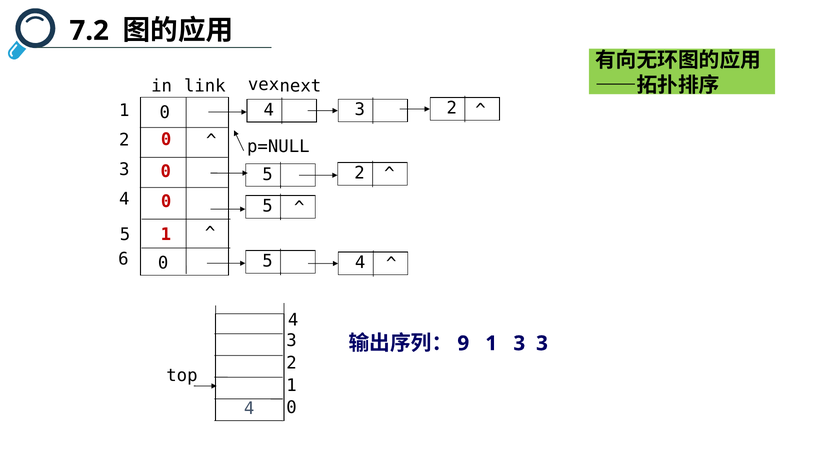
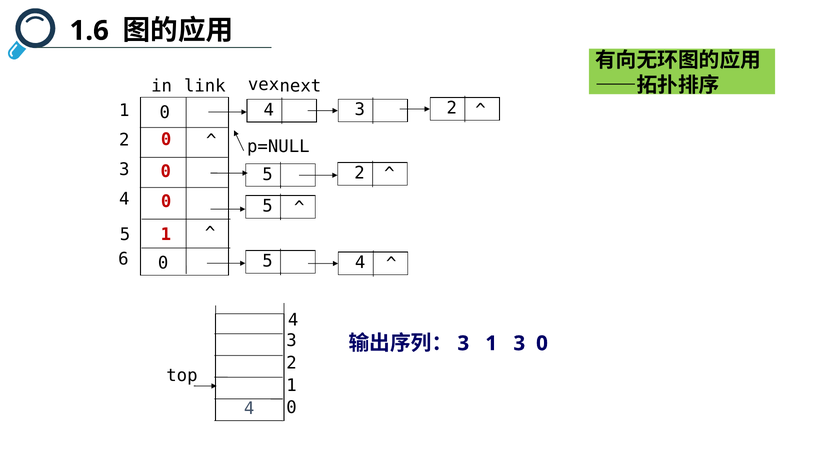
7.2: 7.2 -> 1.6 (89, 31)
9: 9 -> 3 (463, 343)
3 3: 3 -> 0 (542, 343)
